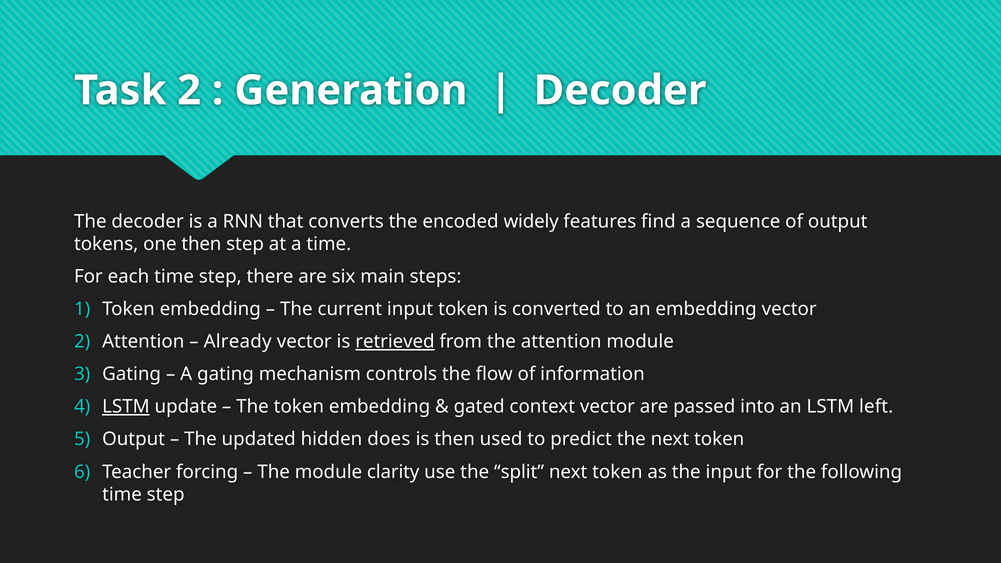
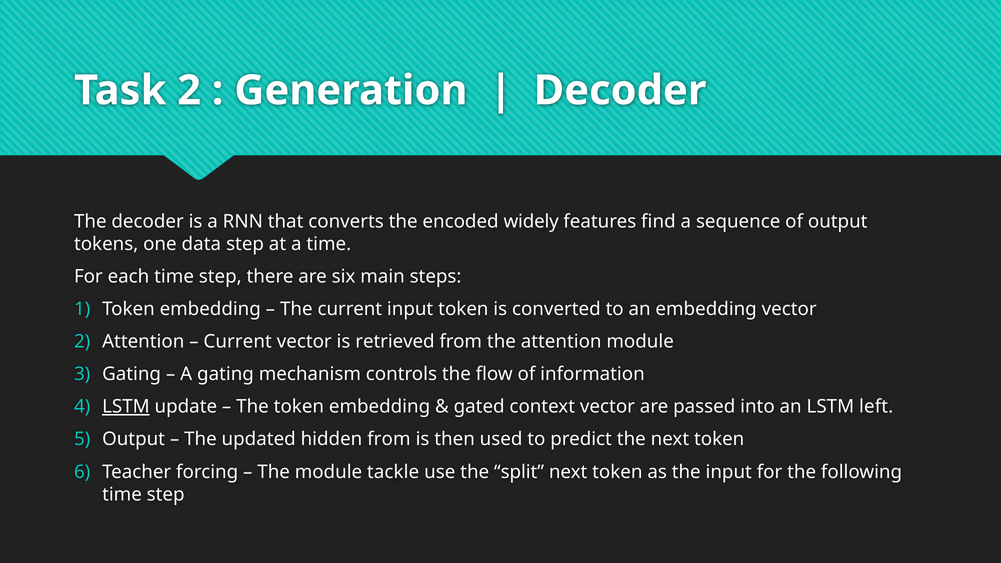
one then: then -> data (201, 244)
Already: Already -> Current (238, 342)
retrieved underline: present -> none (395, 342)
hidden does: does -> from (389, 439)
clarity: clarity -> tackle (393, 472)
